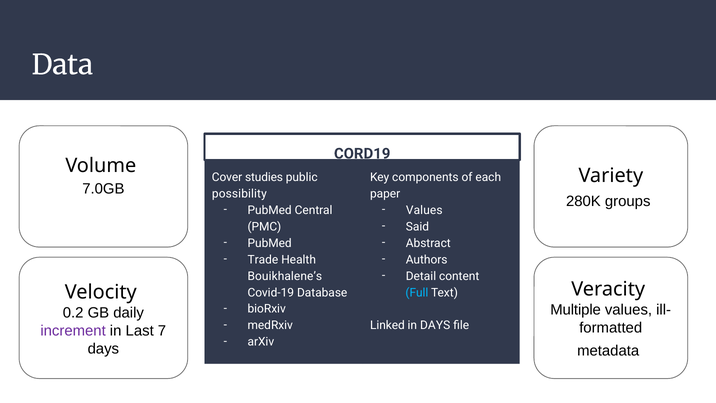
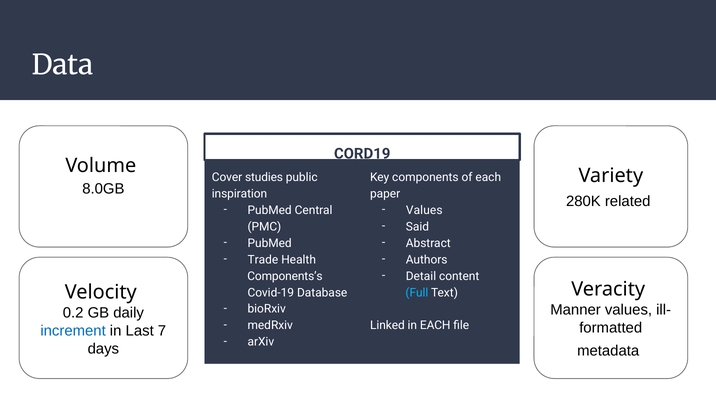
7.0GB: 7.0GB -> 8.0GB (103, 189)
possibility: possibility -> inspiration (239, 194)
groups: groups -> related (628, 201)
Bouikhalene’s: Bouikhalene’s -> Components’s (285, 276)
Multiple: Multiple -> Manner (576, 310)
in DAYS: DAYS -> EACH (435, 325)
increment colour: purple -> blue (73, 331)
